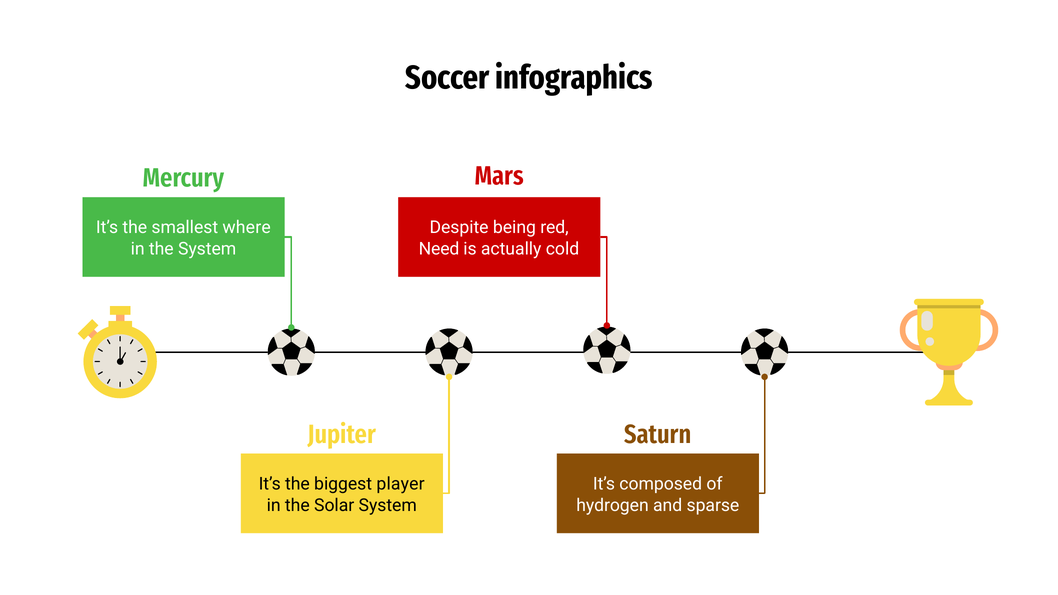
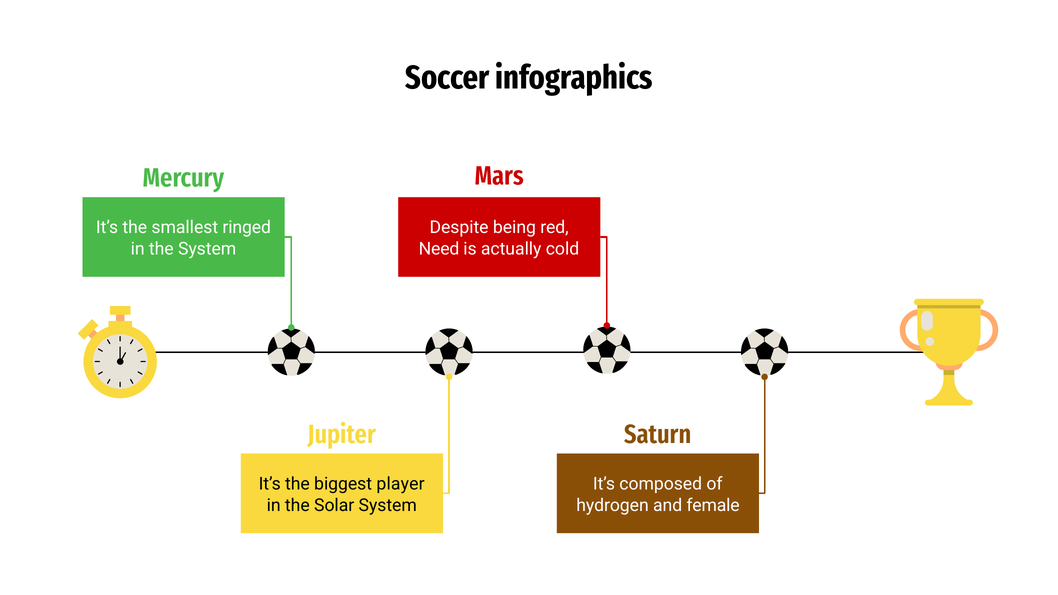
where: where -> ringed (247, 228)
sparse: sparse -> female (713, 505)
